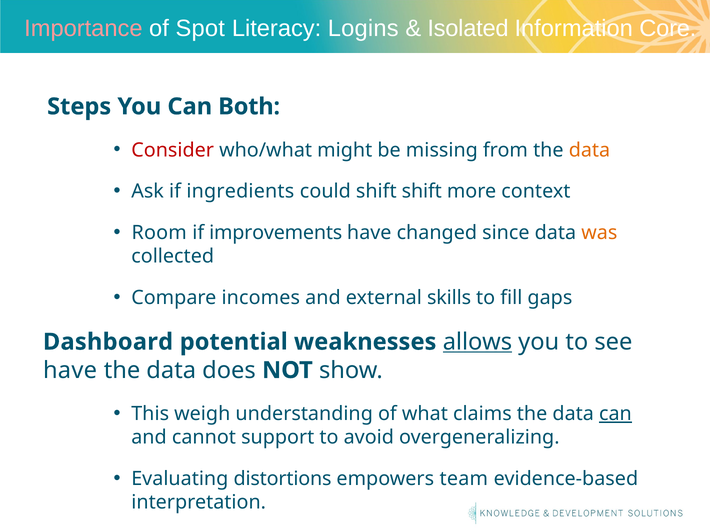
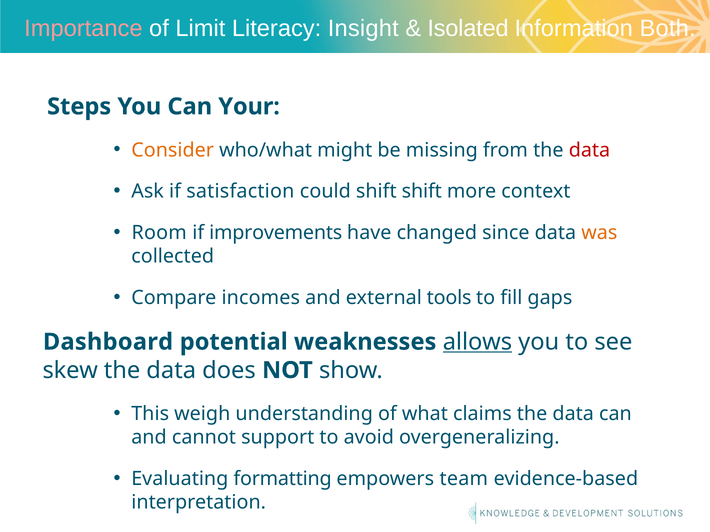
Spot: Spot -> Limit (200, 29)
Logins: Logins -> Insight (363, 29)
Core: Core -> Both (668, 29)
Both: Both -> Your (249, 107)
Consider colour: red -> orange (173, 150)
data colour: orange -> red (589, 150)
ingredients: ingredients -> satisfaction (240, 192)
skills: skills -> tools (449, 298)
have: have -> skew (70, 371)
can underline: present -> none (615, 414)
distortions: distortions -> formatting (283, 479)
